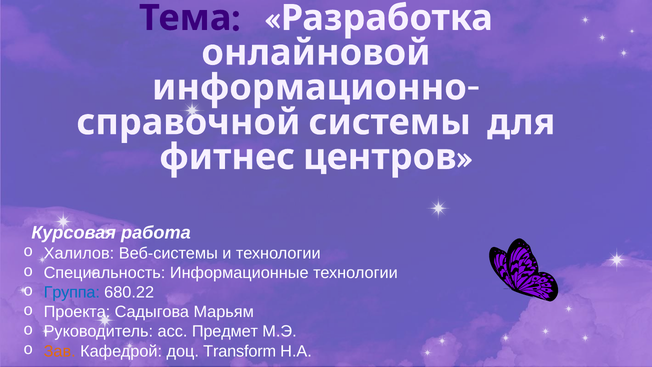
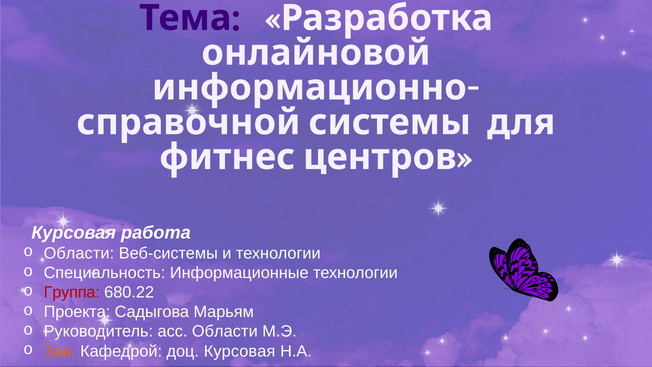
Халилов: Халилов -> Области (79, 253)
Группа colour: blue -> red (72, 292)
асс Предмет: Предмет -> Области (225, 331)
доц Transform: Transform -> Курсовая (240, 351)
